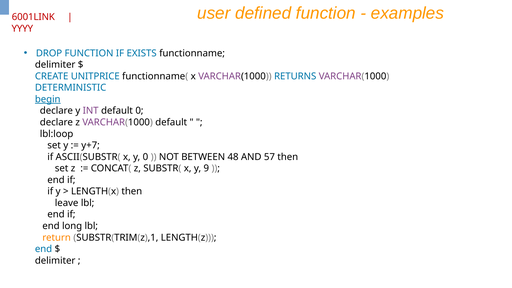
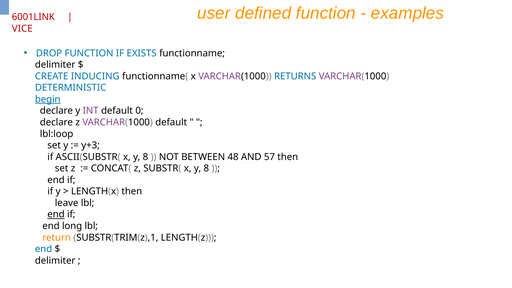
YYYY: YYYY -> VICE (22, 29)
UNITPRICE: UNITPRICE -> INDUCING (95, 76)
y+7: y+7 -> y+3 (91, 145)
ASCII(SUBSTR( x y 0: 0 -> 8 (145, 157)
SUBSTR( x y 9: 9 -> 8 (206, 168)
end underline: none -> present (56, 214)
